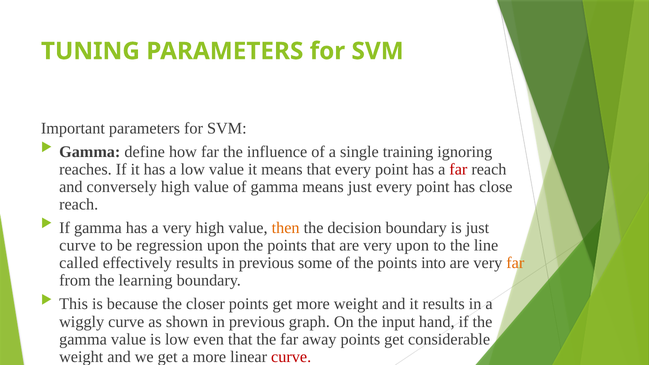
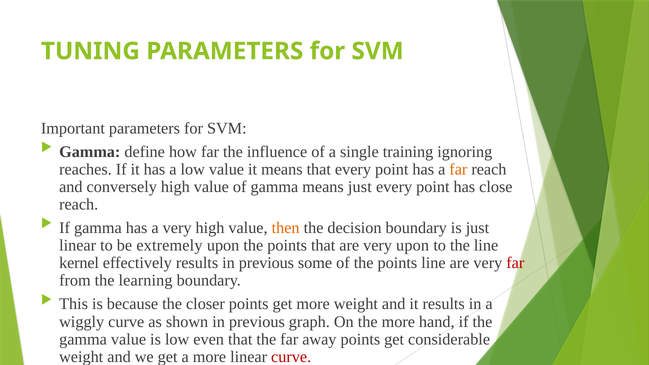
far colour: red -> orange (458, 169)
curve: curve -> linear (78, 246)
regression: regression -> extremely (169, 246)
called: called -> kernel (79, 263)
points into: into -> line (433, 263)
far colour: orange -> red (515, 263)
the input: input -> more (398, 322)
